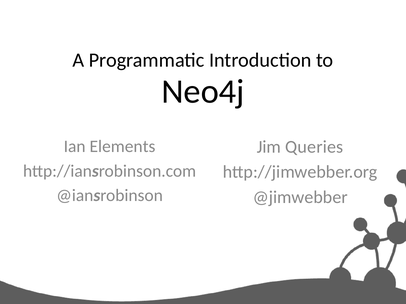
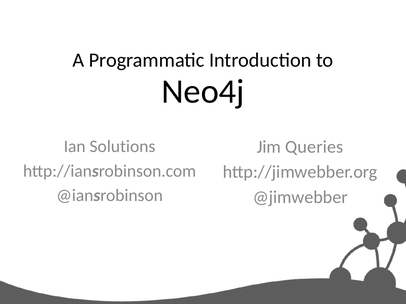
Elements: Elements -> Solutions (122, 147)
